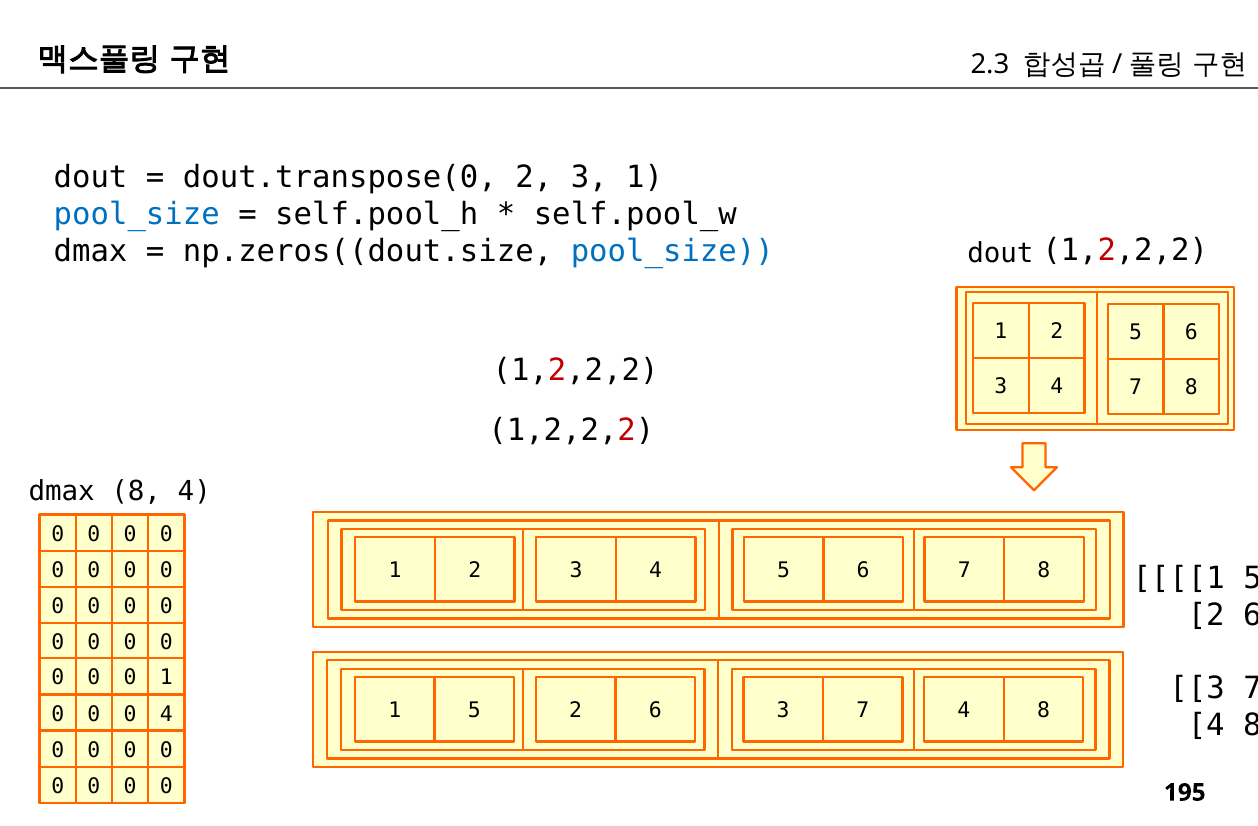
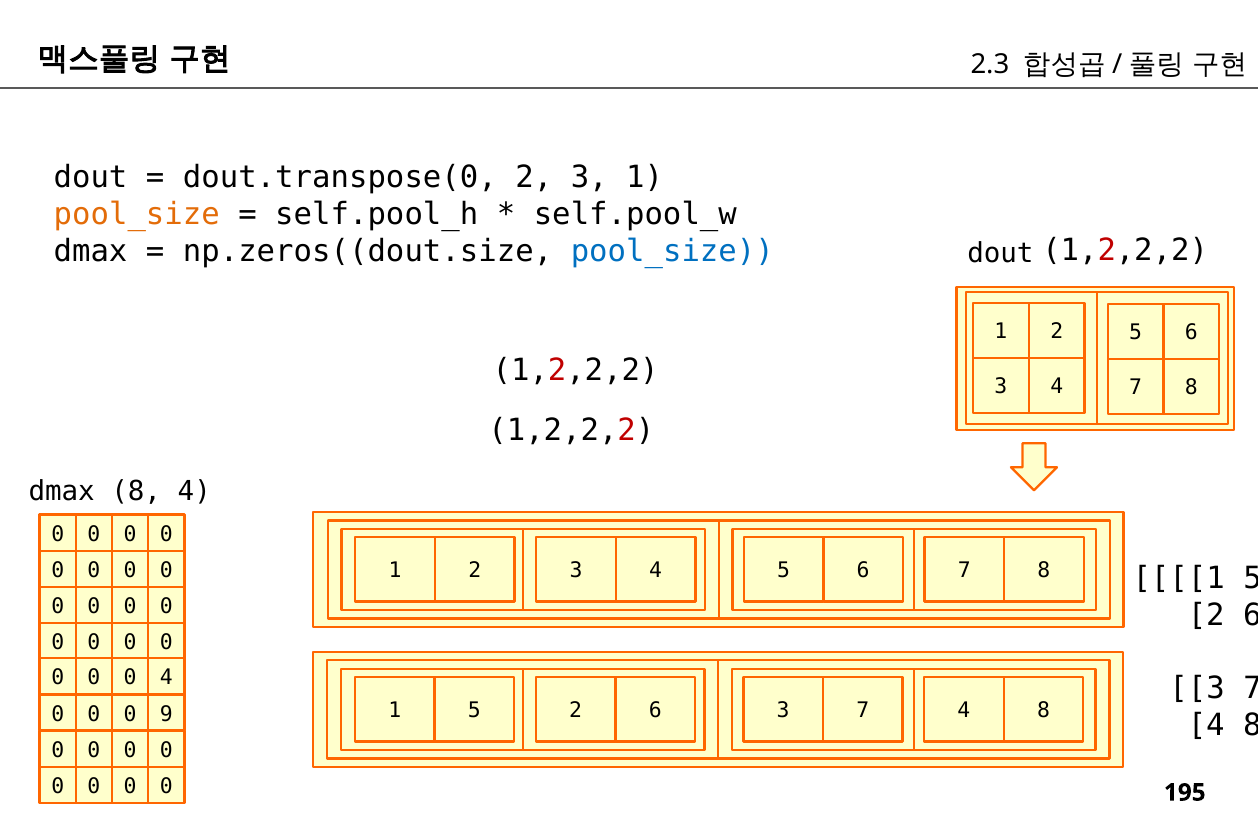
pool_size colour: blue -> orange (137, 215)
1: 1 -> 4 (166, 678)
0 4: 4 -> 9 (166, 714)
